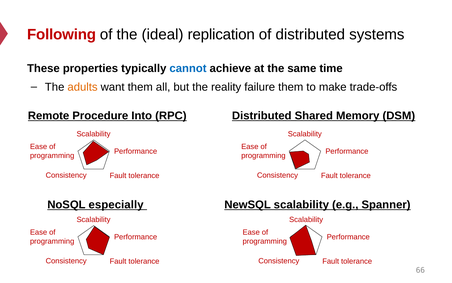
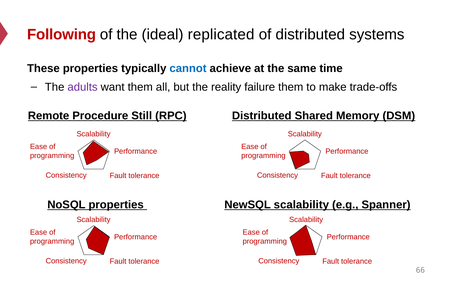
replication: replication -> replicated (221, 35)
adults colour: orange -> purple (83, 87)
Into: Into -> Still (142, 115)
NoSQL especially: especially -> properties (116, 204)
